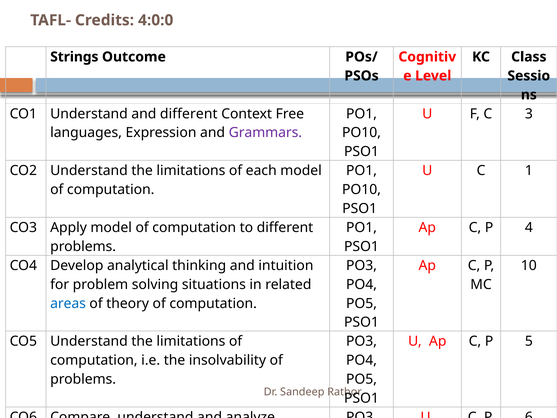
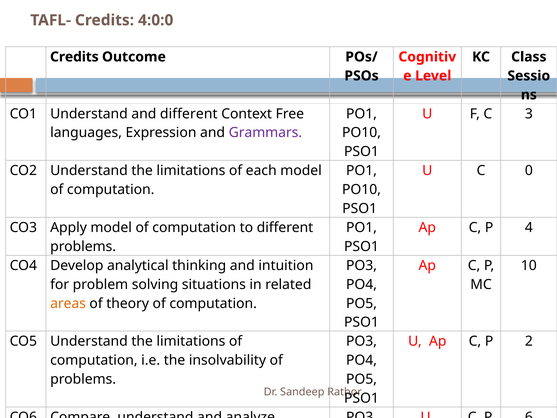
Strings: Strings -> Credits (74, 57)
1: 1 -> 0 (529, 171)
areas colour: blue -> orange (68, 303)
5: 5 -> 2 (529, 341)
